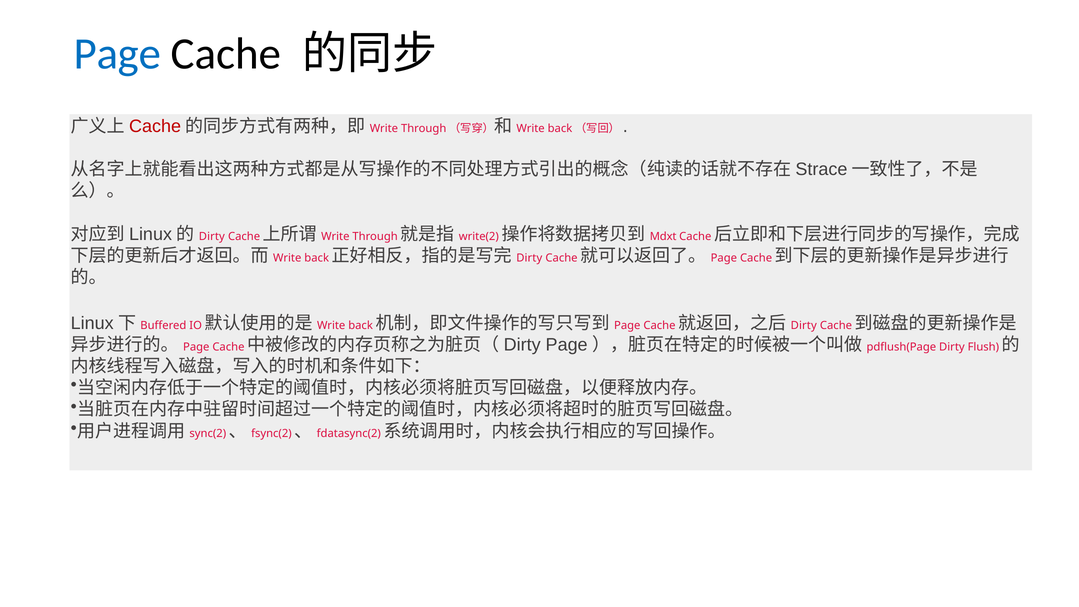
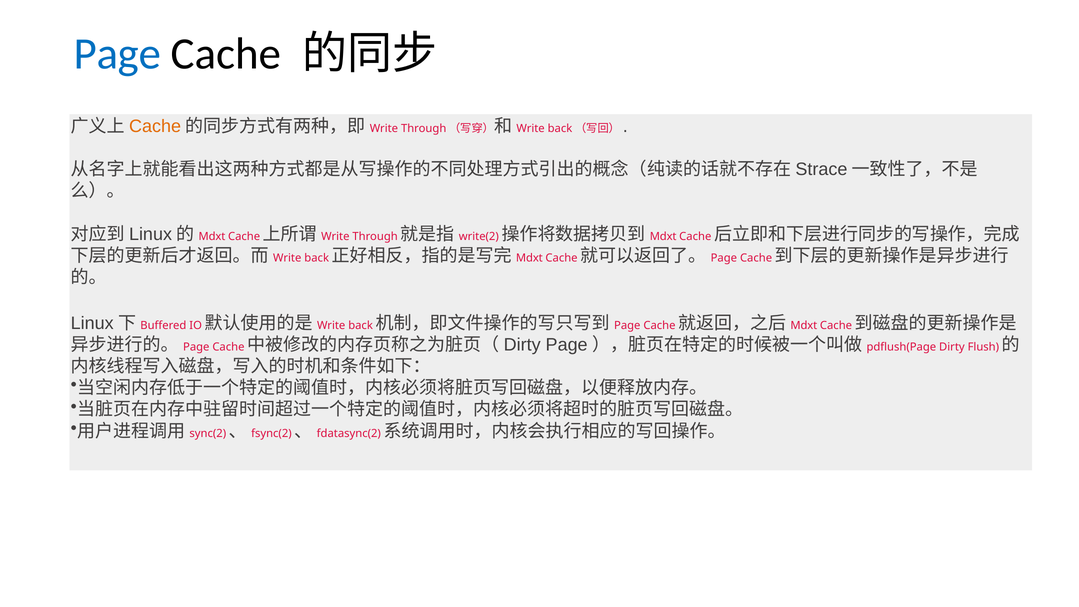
Cache colour: red -> orange (155, 126)
Dirty: Dirty -> Mdxt (212, 236)
Dirty: Dirty -> Mdxt (529, 258)
Dirty: Dirty -> Mdxt (804, 325)
